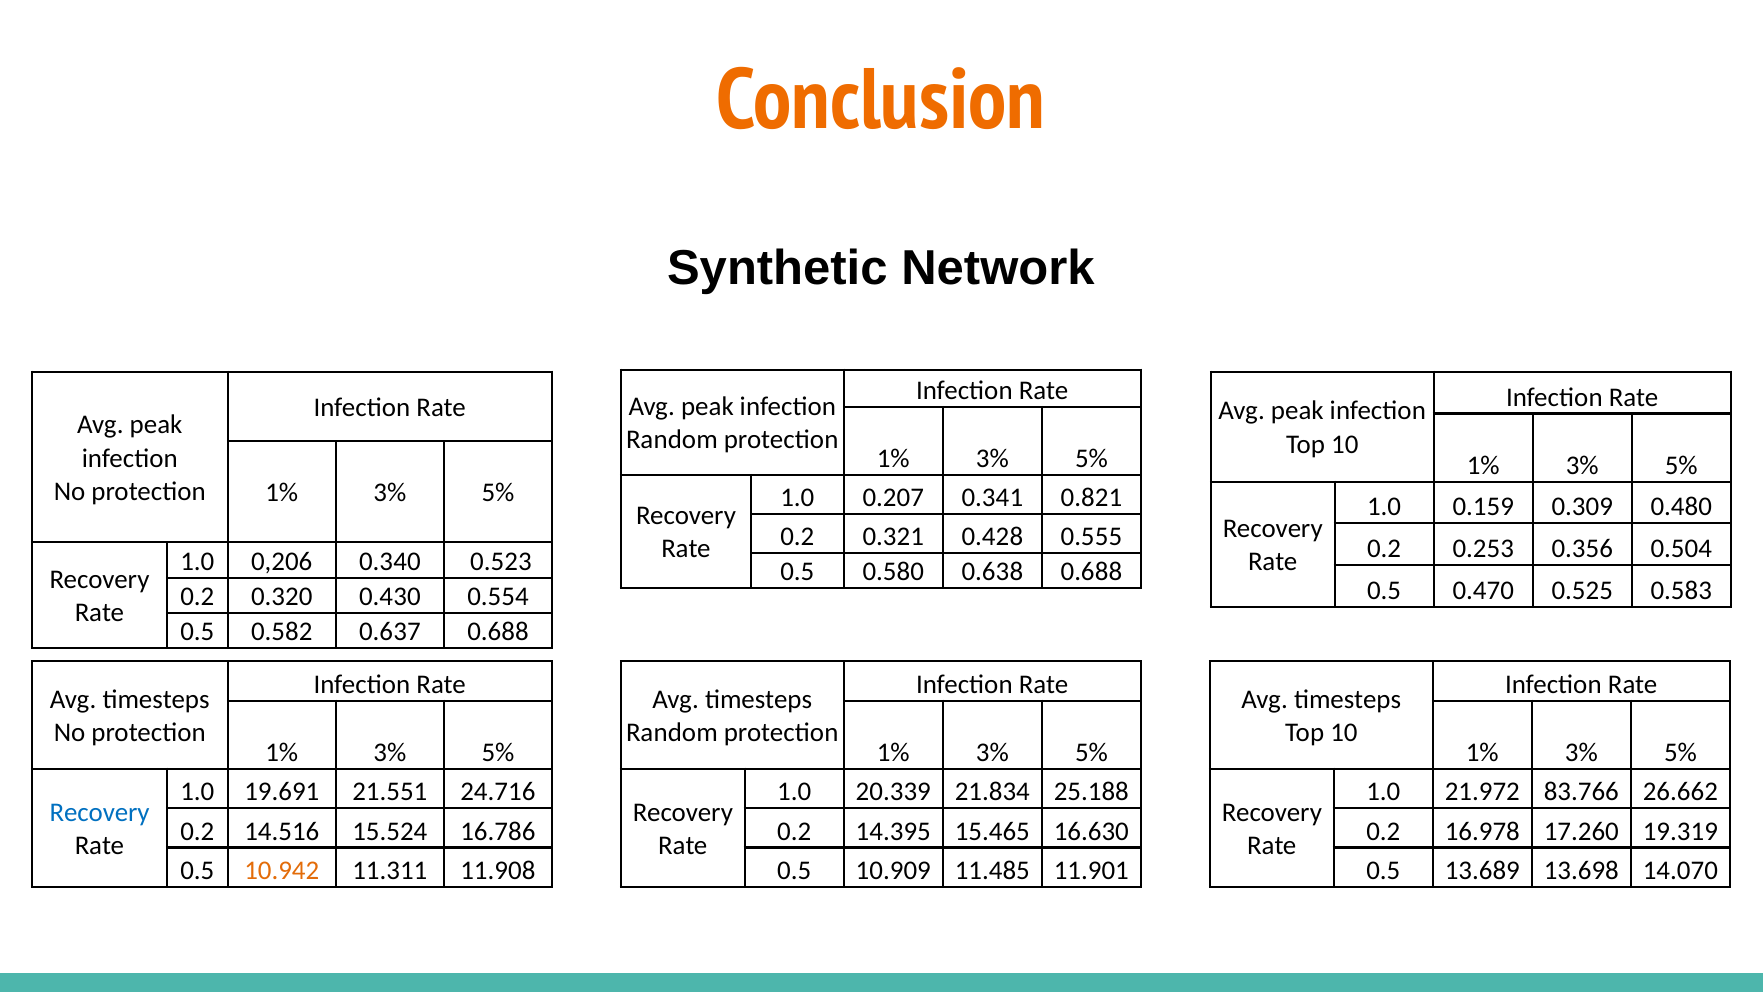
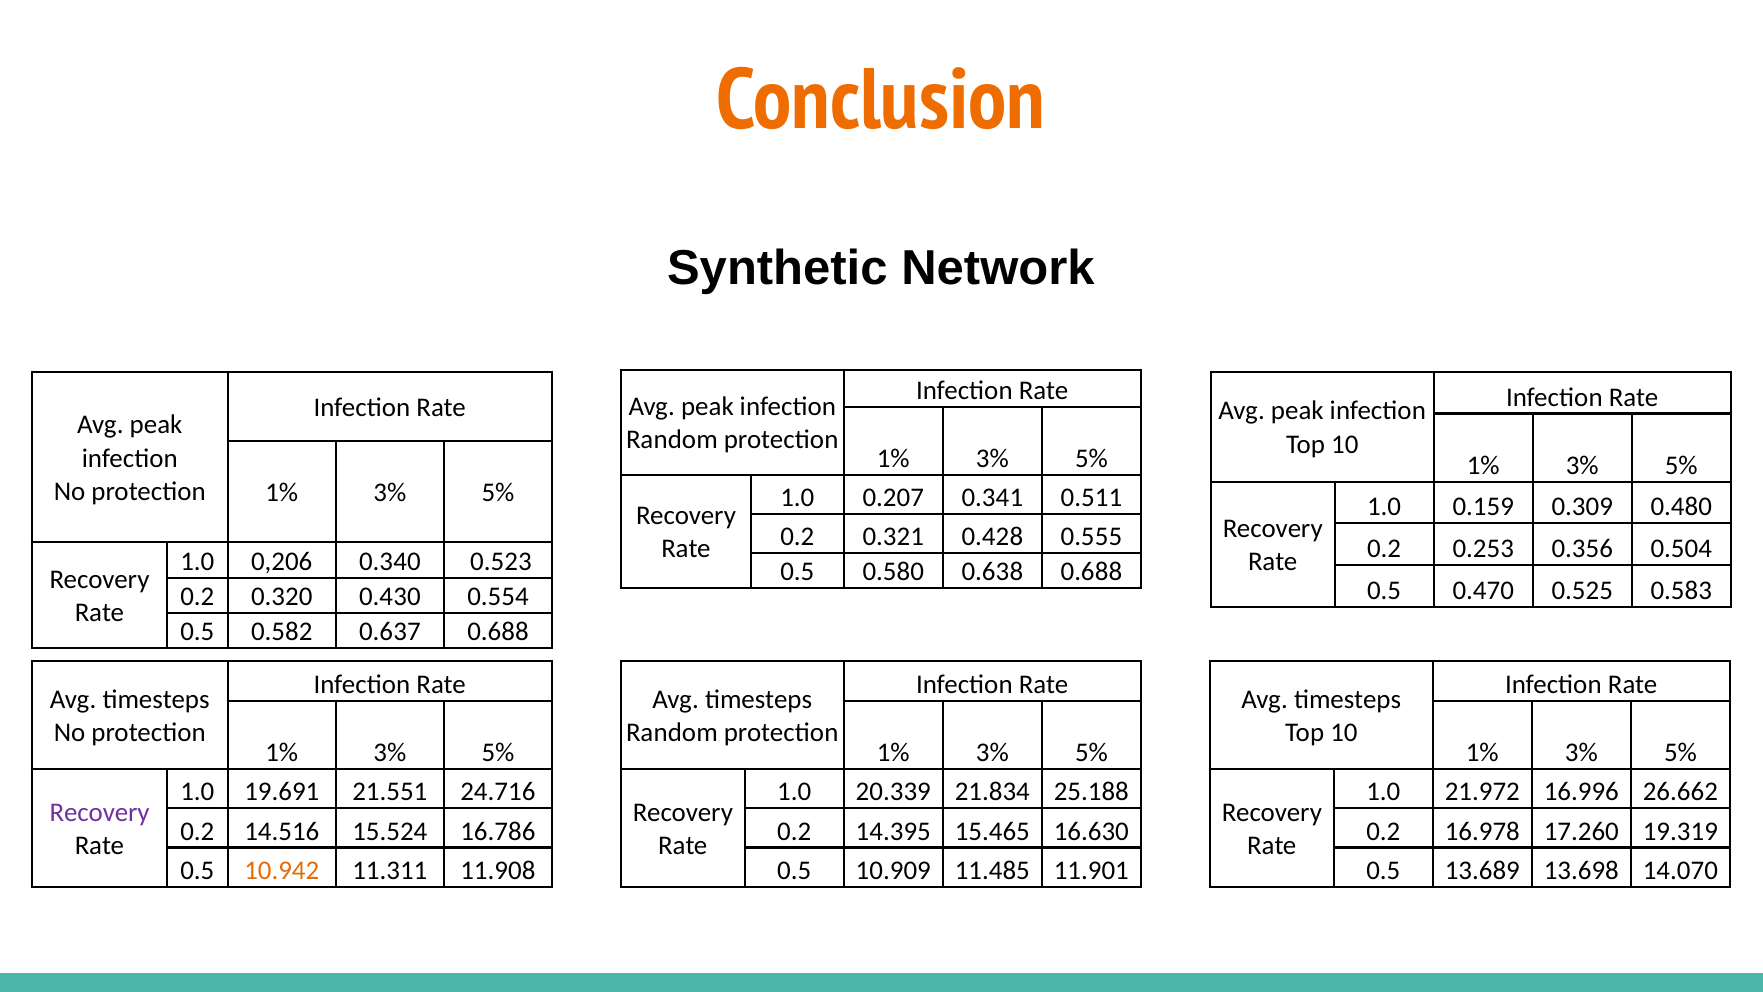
0.821: 0.821 -> 0.511 (1091, 498)
83.766: 83.766 -> 16.996 (1581, 792)
Recovery colour: blue -> purple (100, 812)
